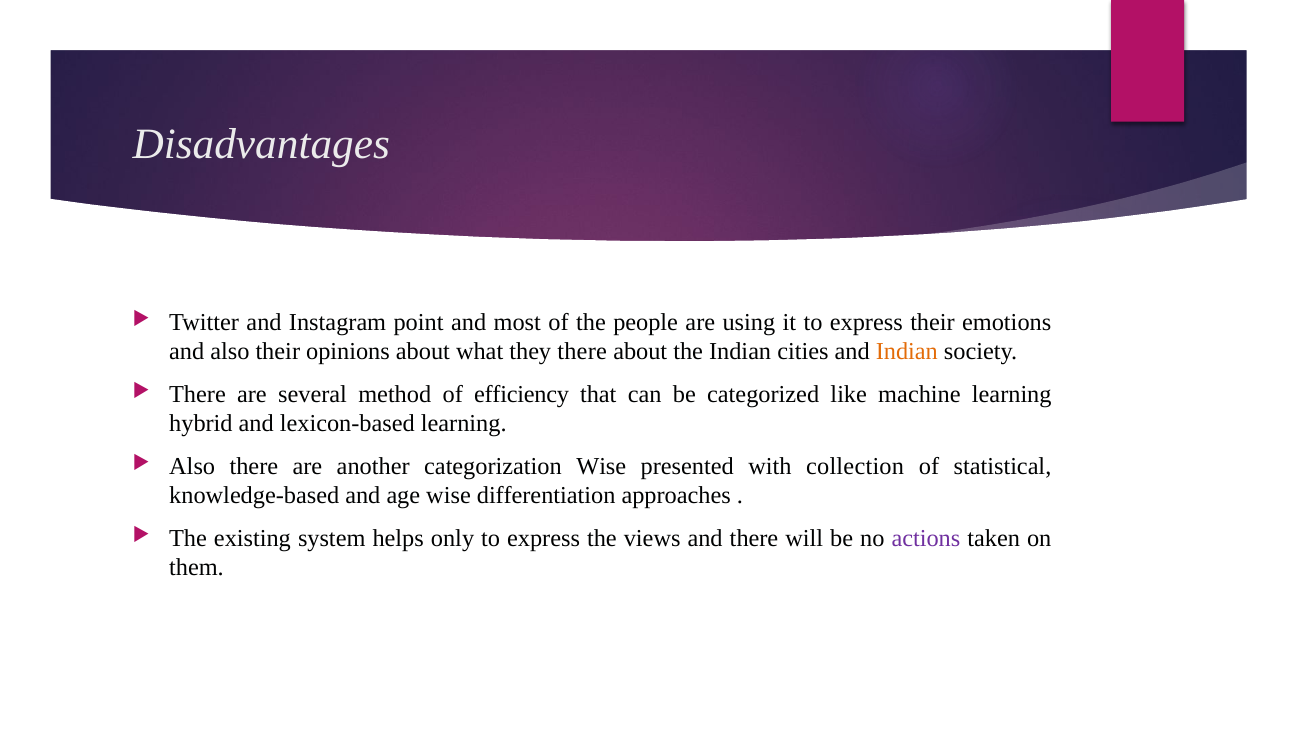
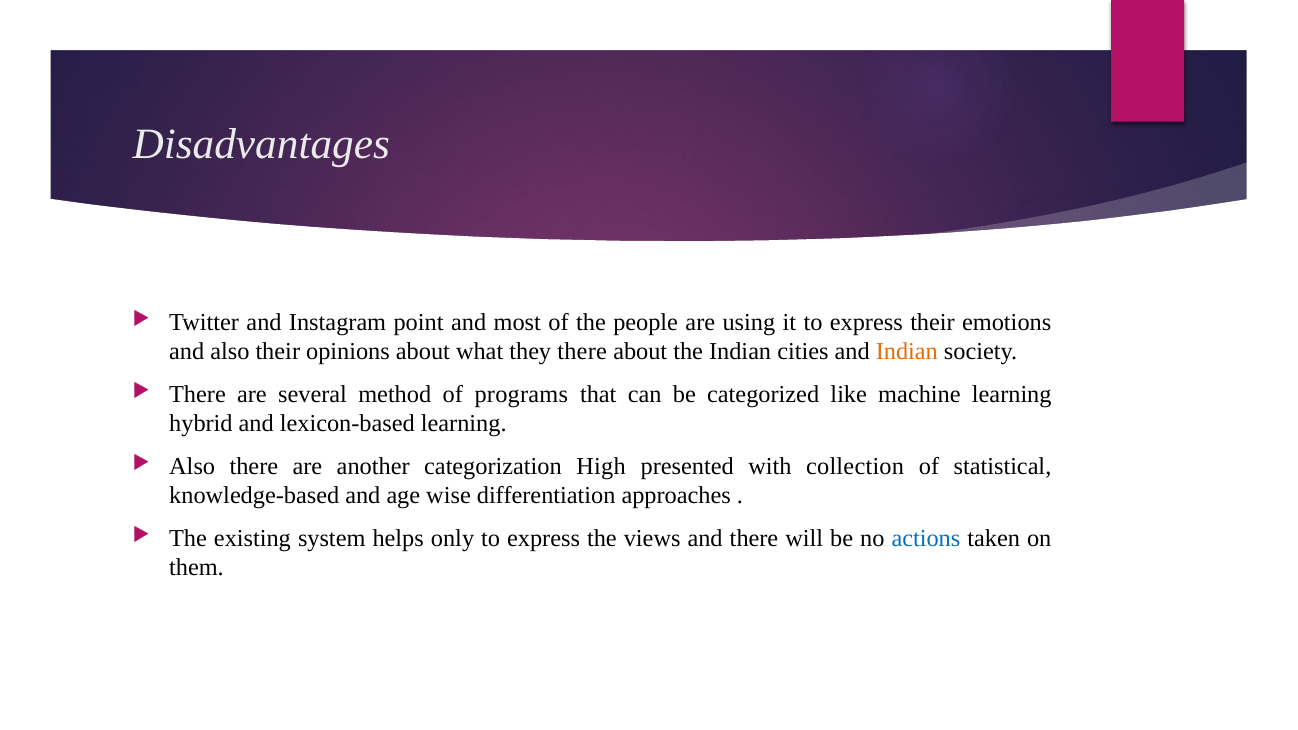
efficiency: efficiency -> programs (521, 395)
categorization Wise: Wise -> High (601, 467)
actions colour: purple -> blue (926, 539)
